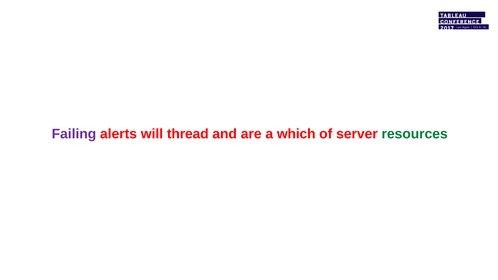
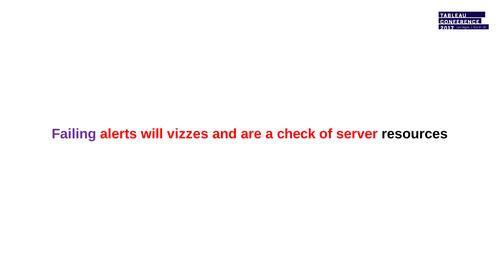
thread: thread -> vizzes (188, 134)
which: which -> check (296, 134)
resources colour: green -> black (415, 134)
